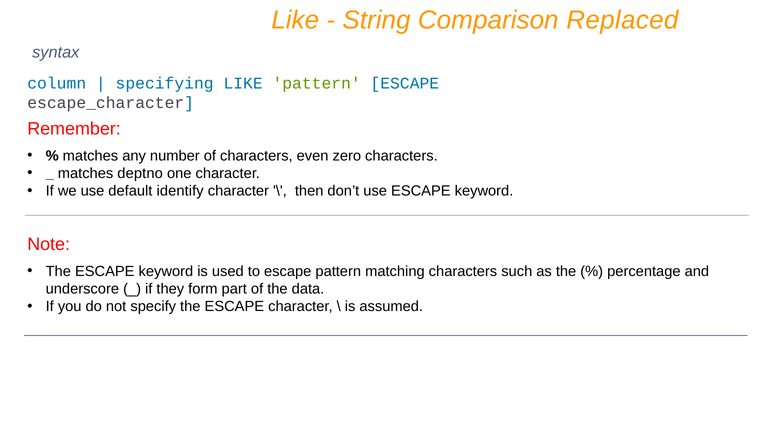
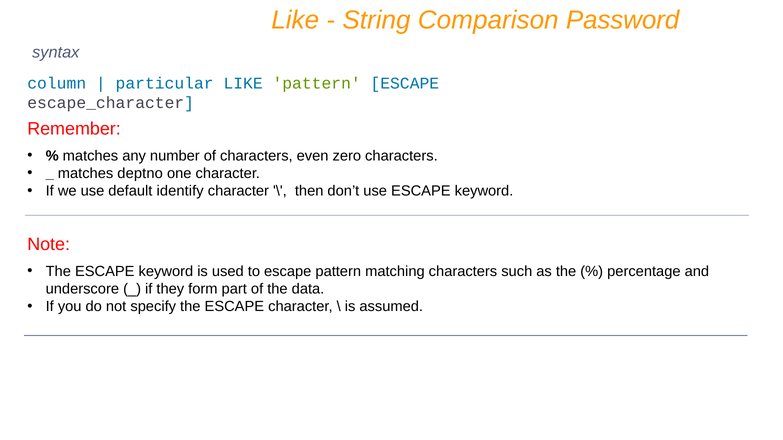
Replaced: Replaced -> Password (623, 20)
specifying: specifying -> particular (165, 83)
